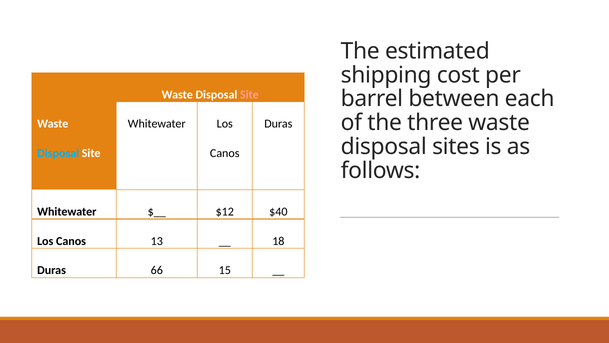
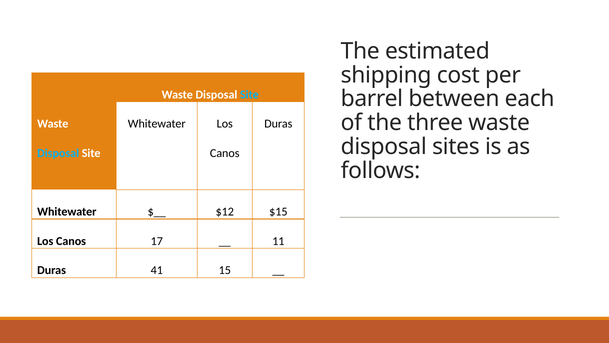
Site colour: pink -> light blue (249, 95)
$40: $40 -> $15 (278, 212)
13: 13 -> 17 (157, 241)
18: 18 -> 11 (278, 241)
66: 66 -> 41 (157, 270)
